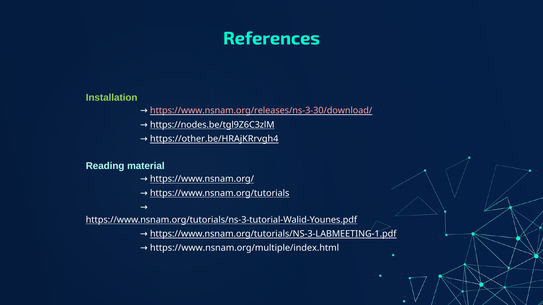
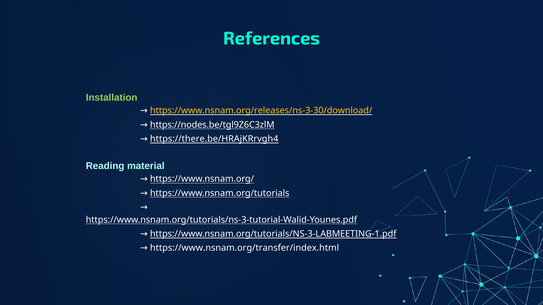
https://www.nsnam.org/releases/ns-3-30/download/ colour: pink -> yellow (261, 111)
https://other.be/HRAjKRrvgh4: https://other.be/HRAjKRrvgh4 -> https://there.be/HRAjKRrvgh4 (214, 139)
https://www.nsnam.org/multiple/index.html: https://www.nsnam.org/multiple/index.html -> https://www.nsnam.org/transfer/index.html (245, 248)
